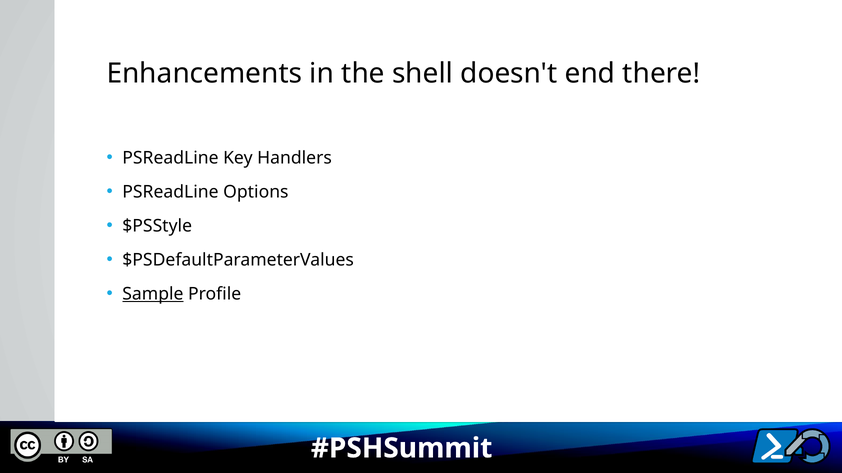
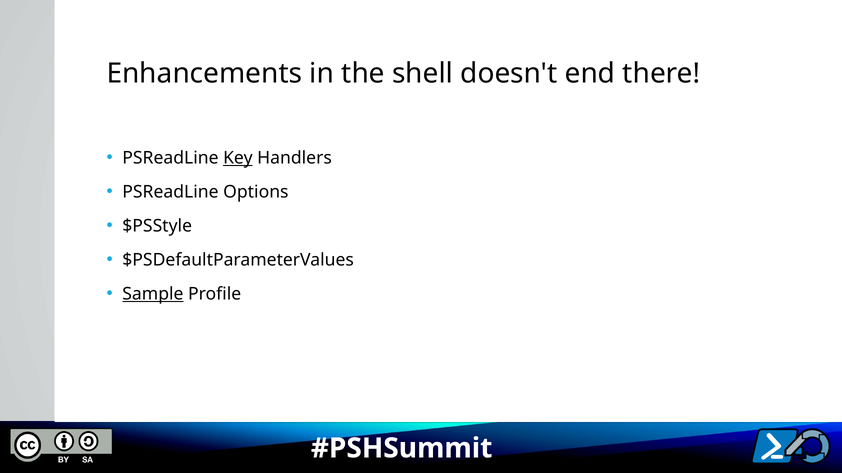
Key underline: none -> present (238, 158)
